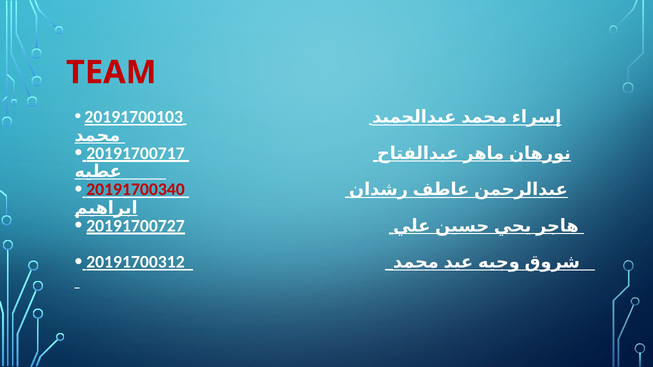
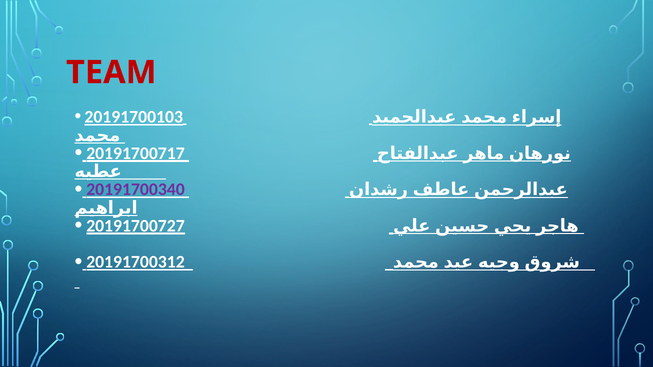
20191700340 colour: red -> purple (135, 190)
